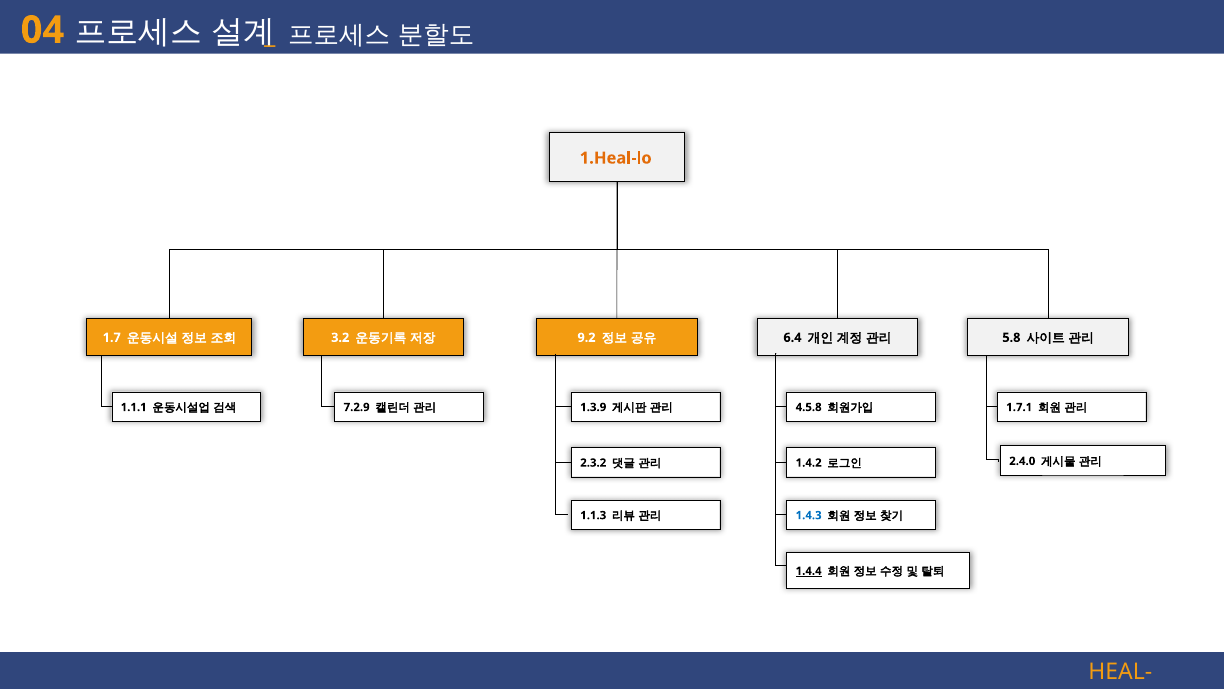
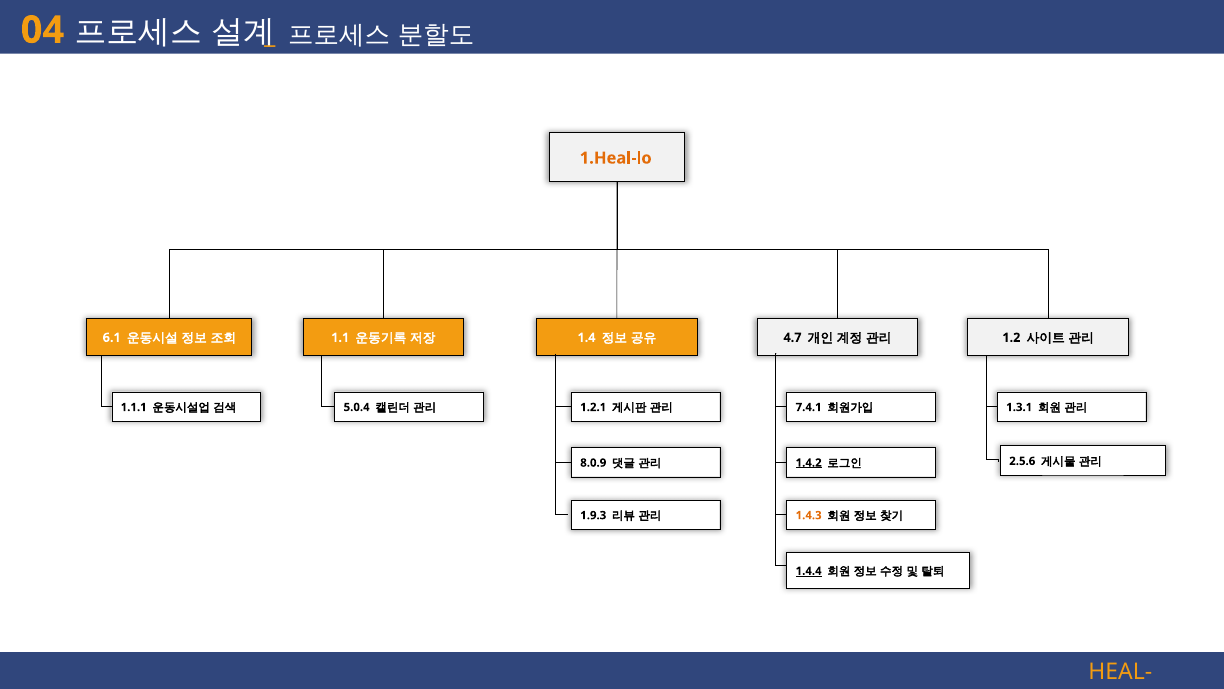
1.7: 1.7 -> 6.1 (112, 337)
3.2: 3.2 -> 1.1 (340, 337)
9.2: 9.2 -> 1.4 (586, 337)
6.4: 6.4 -> 4.7 (792, 337)
5.8: 5.8 -> 1.2 (1011, 337)
7.2.9: 7.2.9 -> 5.0.4 (357, 407)
1.3.9: 1.3.9 -> 1.2.1 (593, 407)
4.5.8: 4.5.8 -> 7.4.1 (809, 407)
1.7.1: 1.7.1 -> 1.3.1 (1019, 407)
2.4.0: 2.4.0 -> 2.5.6 (1022, 461)
2.3.2: 2.3.2 -> 8.0.9 (593, 463)
1.4.2 underline: none -> present (809, 463)
1.1.3: 1.1.3 -> 1.9.3 (593, 515)
1.4.3 colour: blue -> orange (809, 515)
